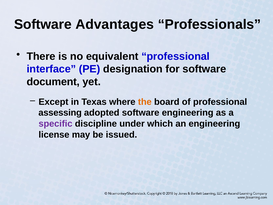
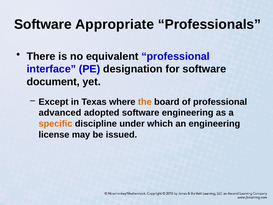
Advantages: Advantages -> Appropriate (115, 24)
assessing: assessing -> advanced (60, 113)
specific colour: purple -> orange (55, 124)
